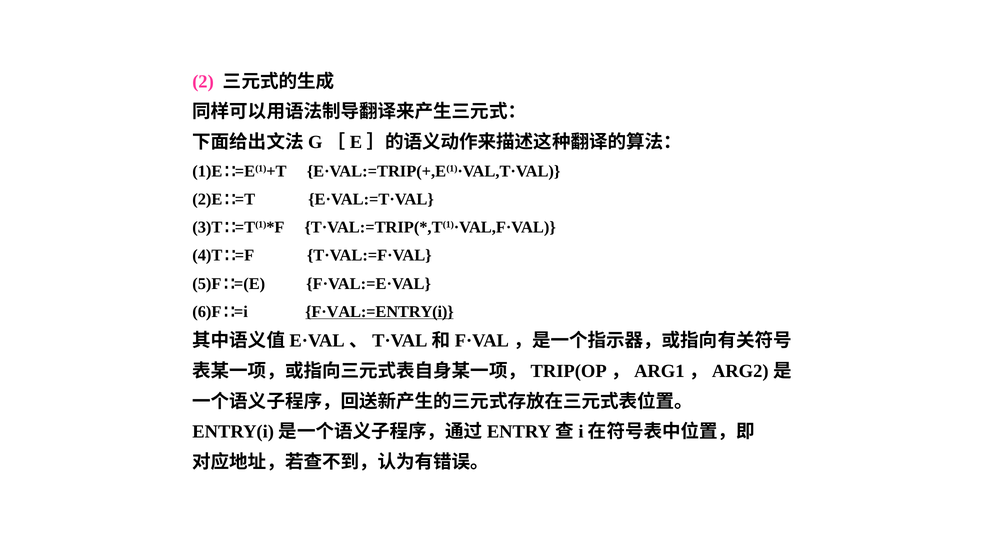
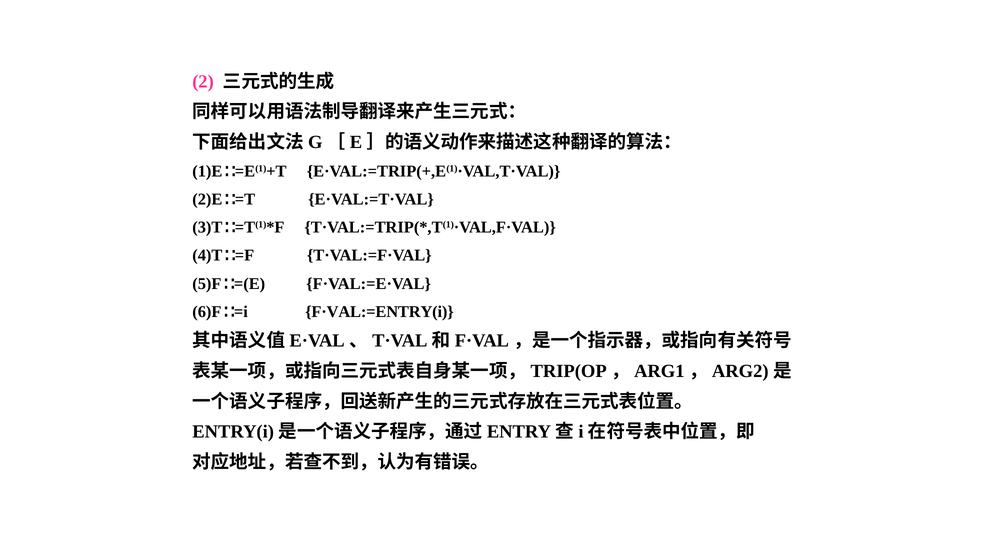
F·VAL:=ENTRY(i underline: present -> none (379, 312)
